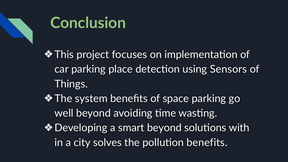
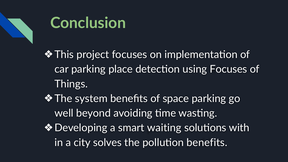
using Sensors: Sensors -> Focuses (228, 69)
smart beyond: beyond -> waiting (164, 128)
